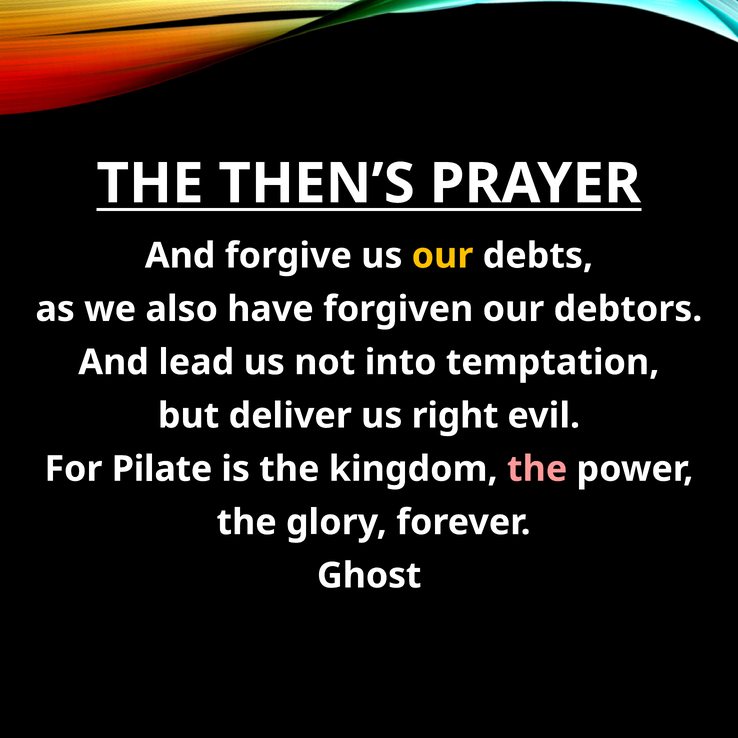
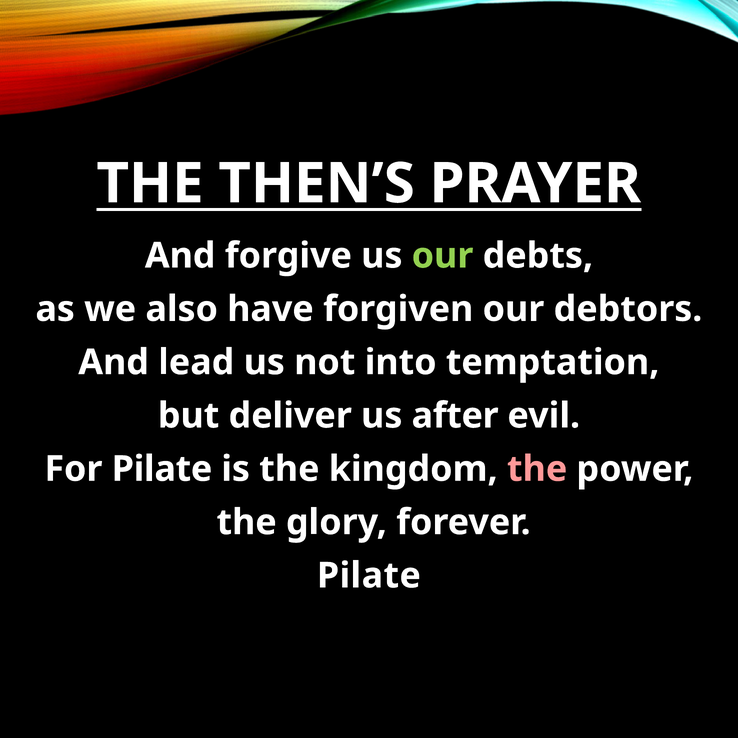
our colour: yellow -> light green (443, 256)
right: right -> after (455, 416)
Ghost: Ghost -> Pilate (369, 576)
